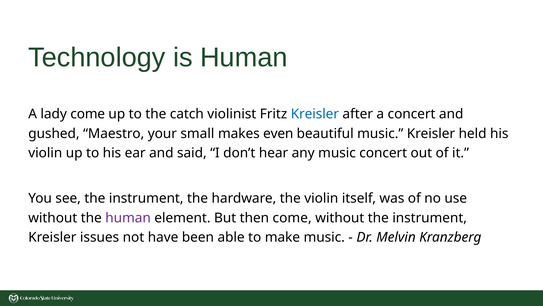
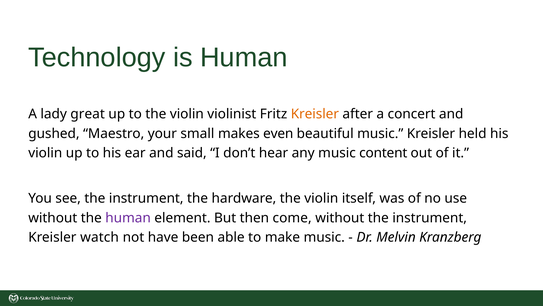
lady come: come -> great (88, 114)
to the catch: catch -> violin (187, 114)
Kreisler colour: blue -> orange (315, 114)
music concert: concert -> content (383, 153)
issues: issues -> watch (100, 237)
